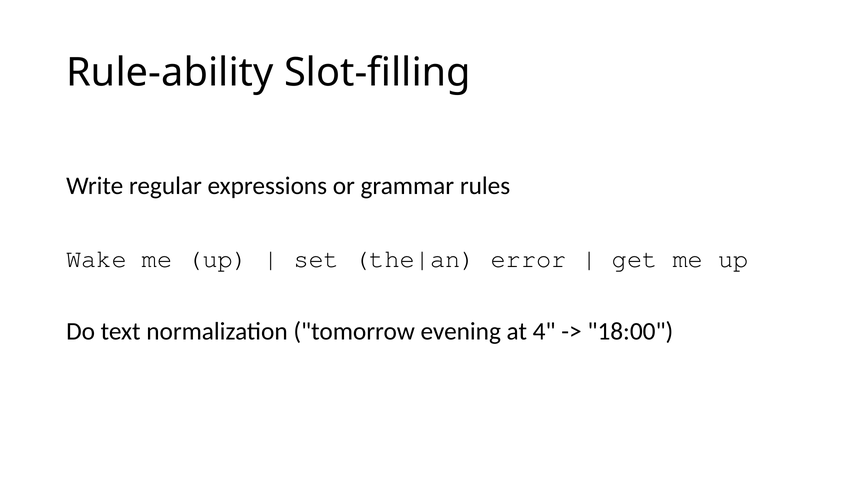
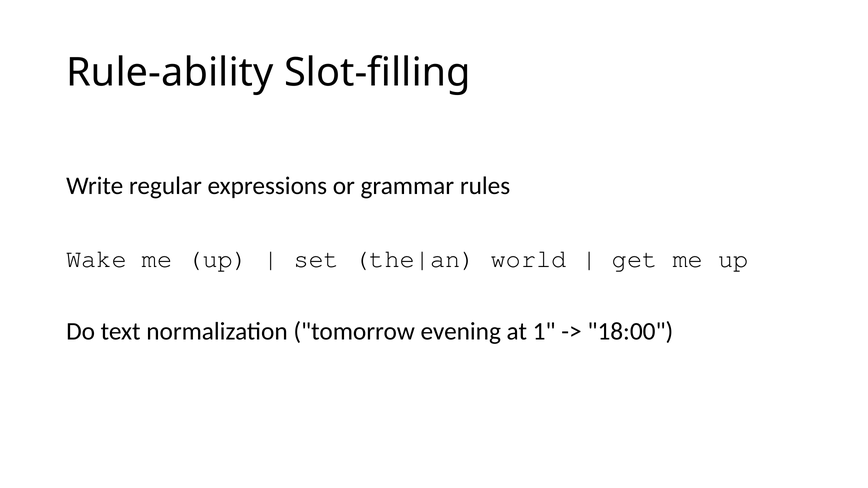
error: error -> world (529, 259)
4: 4 -> 1 (544, 332)
